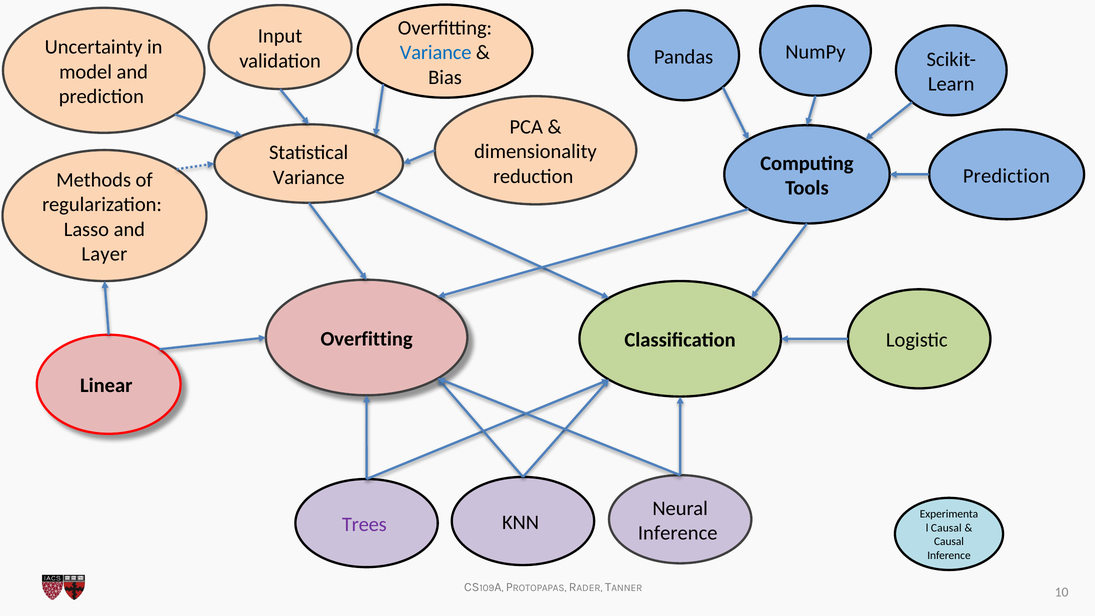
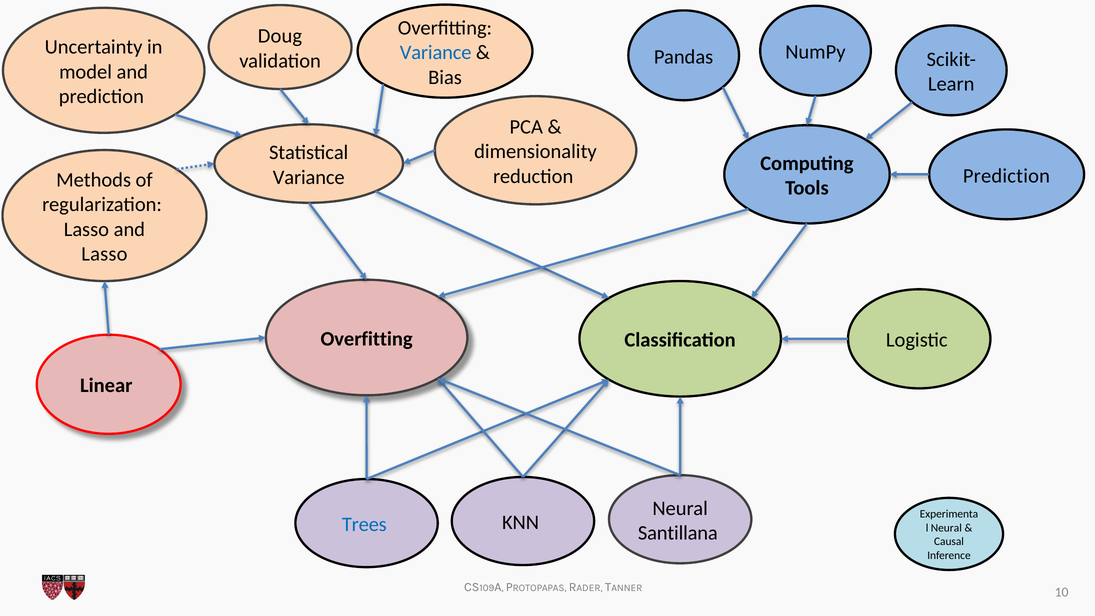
Input: Input -> Doug (280, 36)
Layer: Layer -> Lasso (104, 254)
Trees colour: purple -> blue (364, 524)
Causal: Causal -> Neural (946, 528)
Inference: Inference -> Santillana (678, 533)
